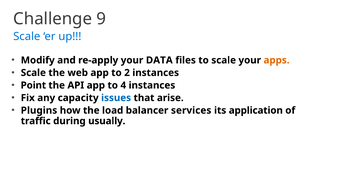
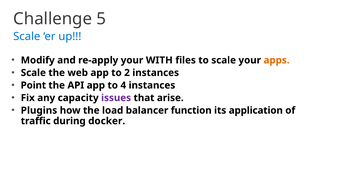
9: 9 -> 5 (101, 19)
DATA: DATA -> WITH (159, 60)
issues colour: blue -> purple (116, 98)
services: services -> function (191, 111)
usually: usually -> docker (107, 121)
